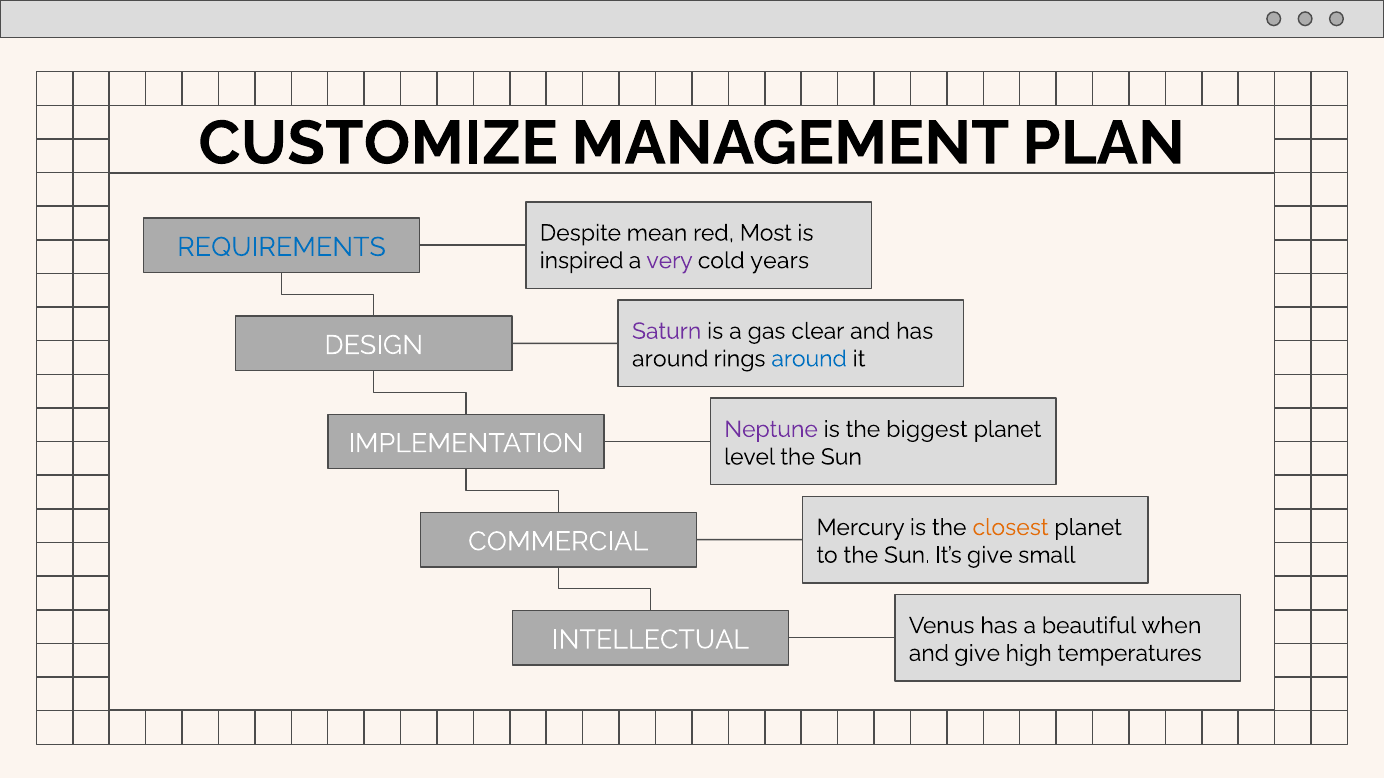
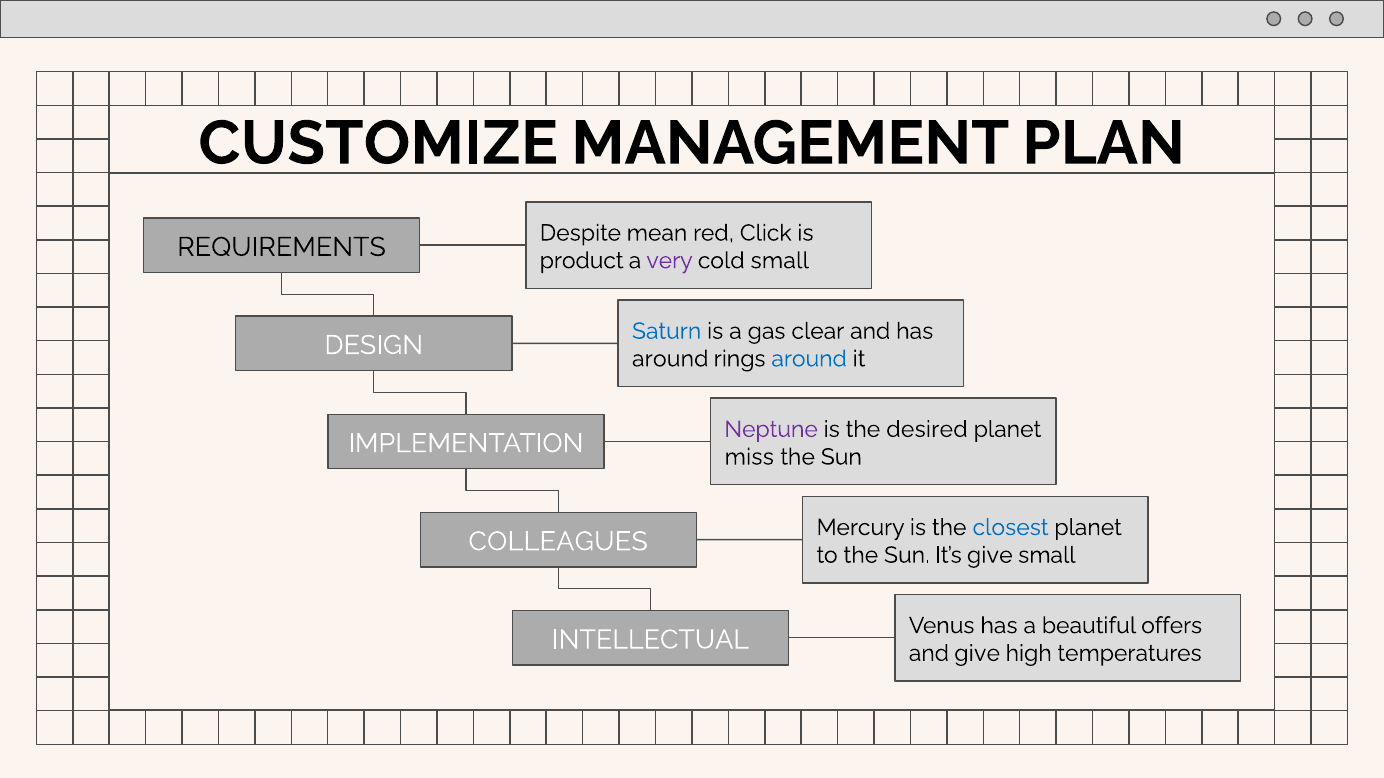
Most: Most -> Click (766, 233)
REQUIREMENTS colour: blue -> black (281, 247)
inspired: inspired -> product (582, 261)
cold years: years -> small (780, 261)
Saturn colour: purple -> blue (667, 331)
biggest: biggest -> desired (927, 430)
level: level -> miss (749, 457)
closest colour: orange -> blue (1011, 528)
COMMERCIAL: COMMERCIAL -> COLLEAGUES (558, 542)
when: when -> offers (1172, 626)
